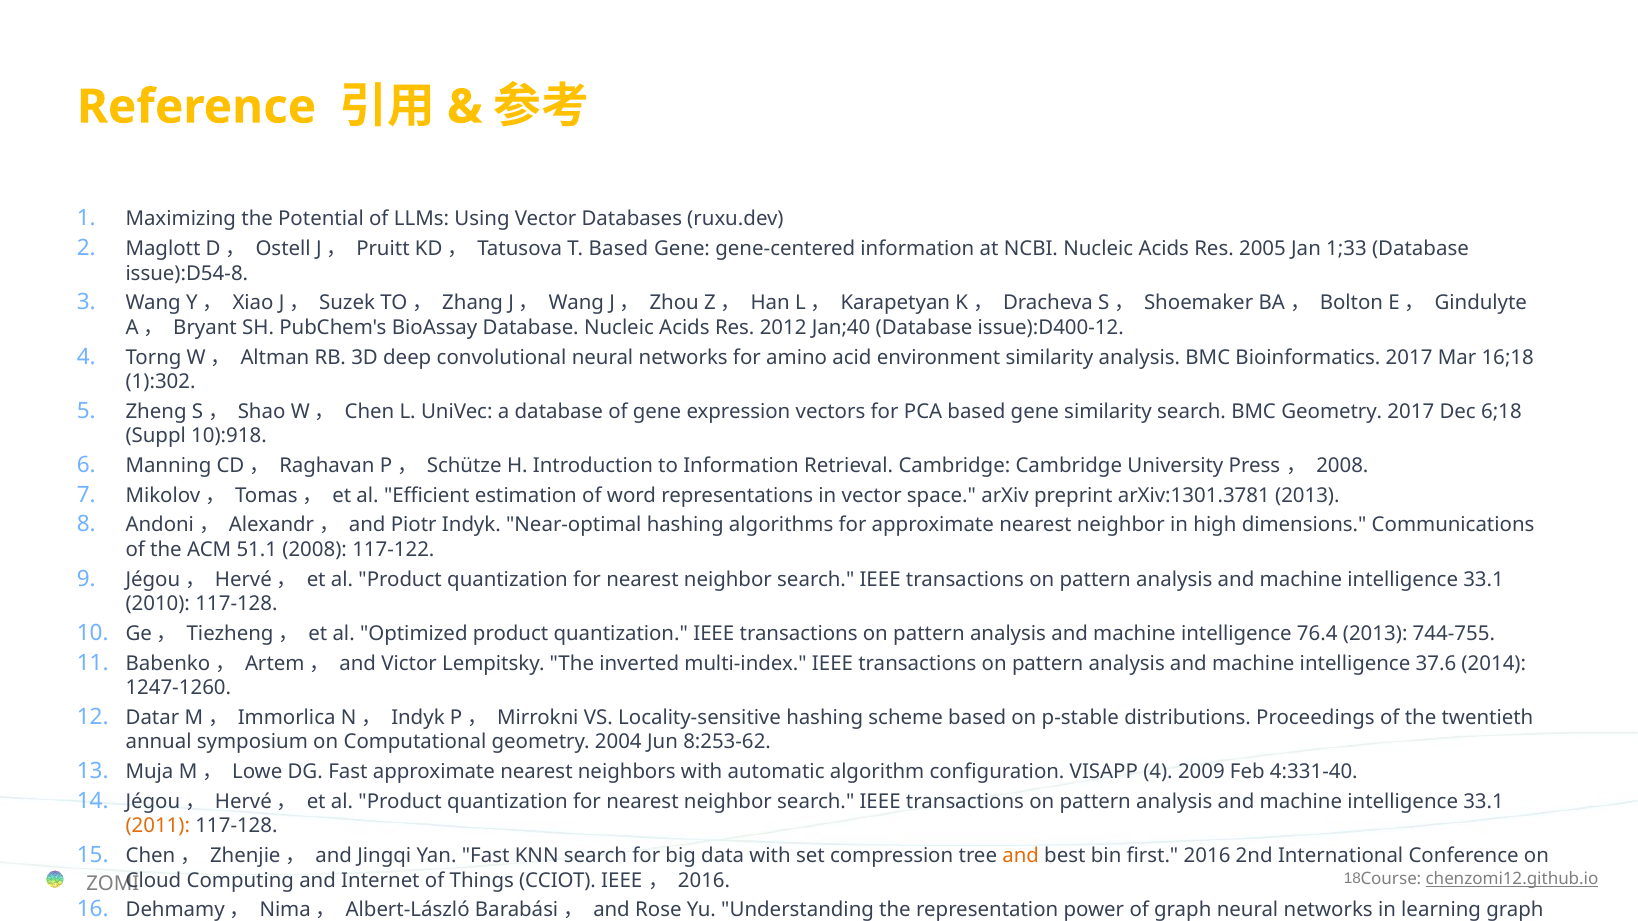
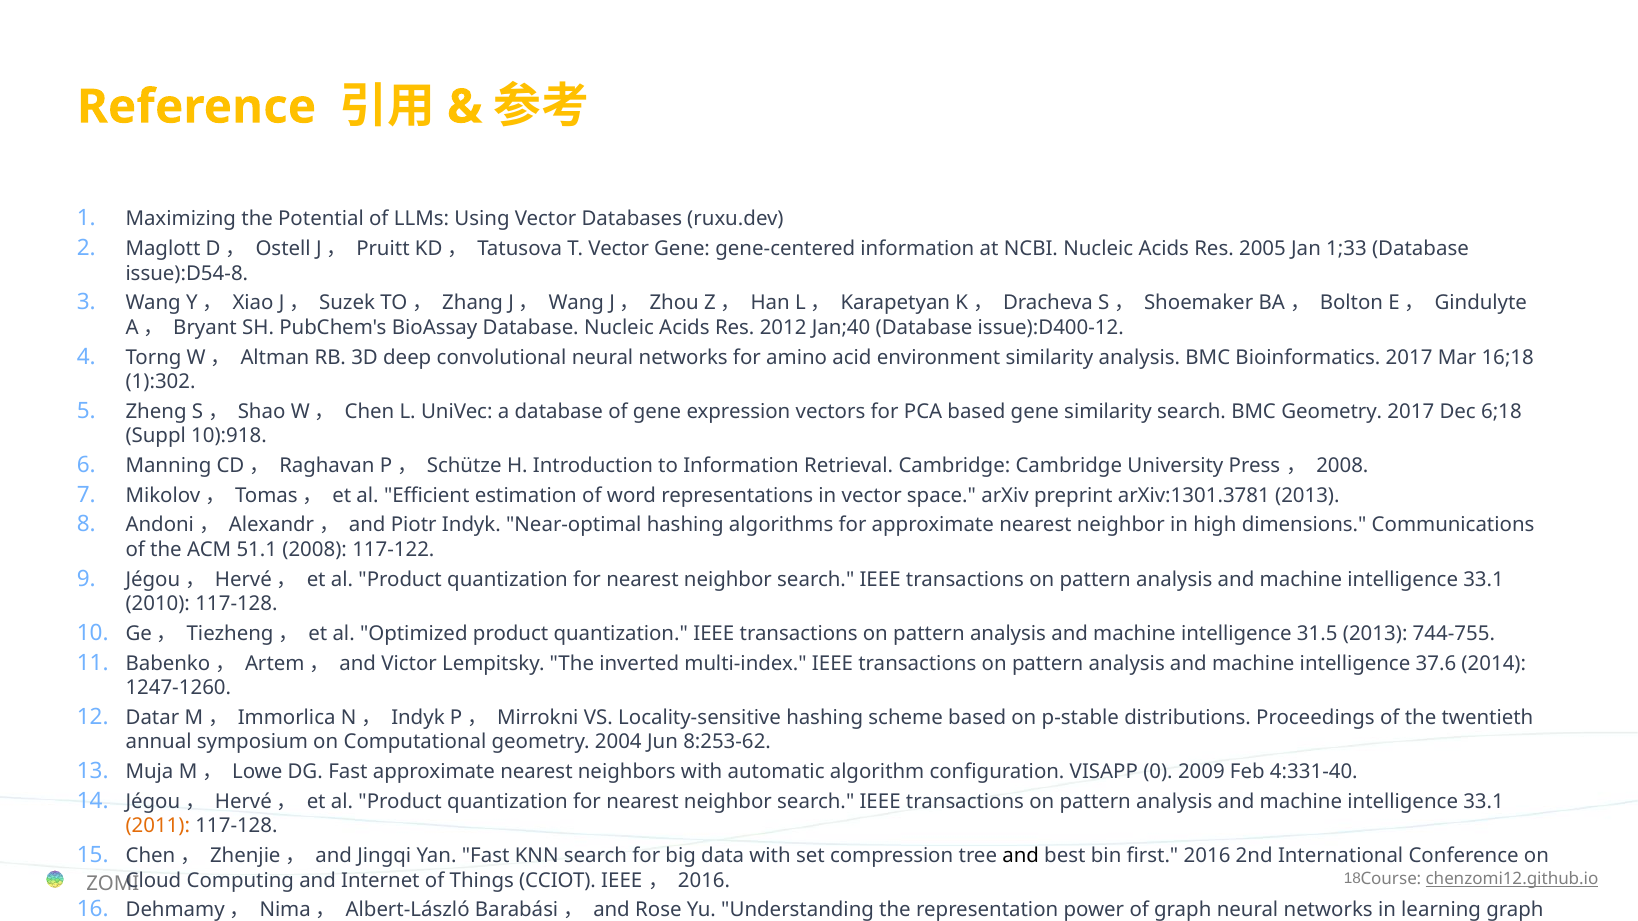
T Based: Based -> Vector (619, 249)
76.4: 76.4 -> 31.5 (1317, 634)
VISAPP 4: 4 -> 0 (1158, 772)
and colour: orange -> black (1021, 856)
